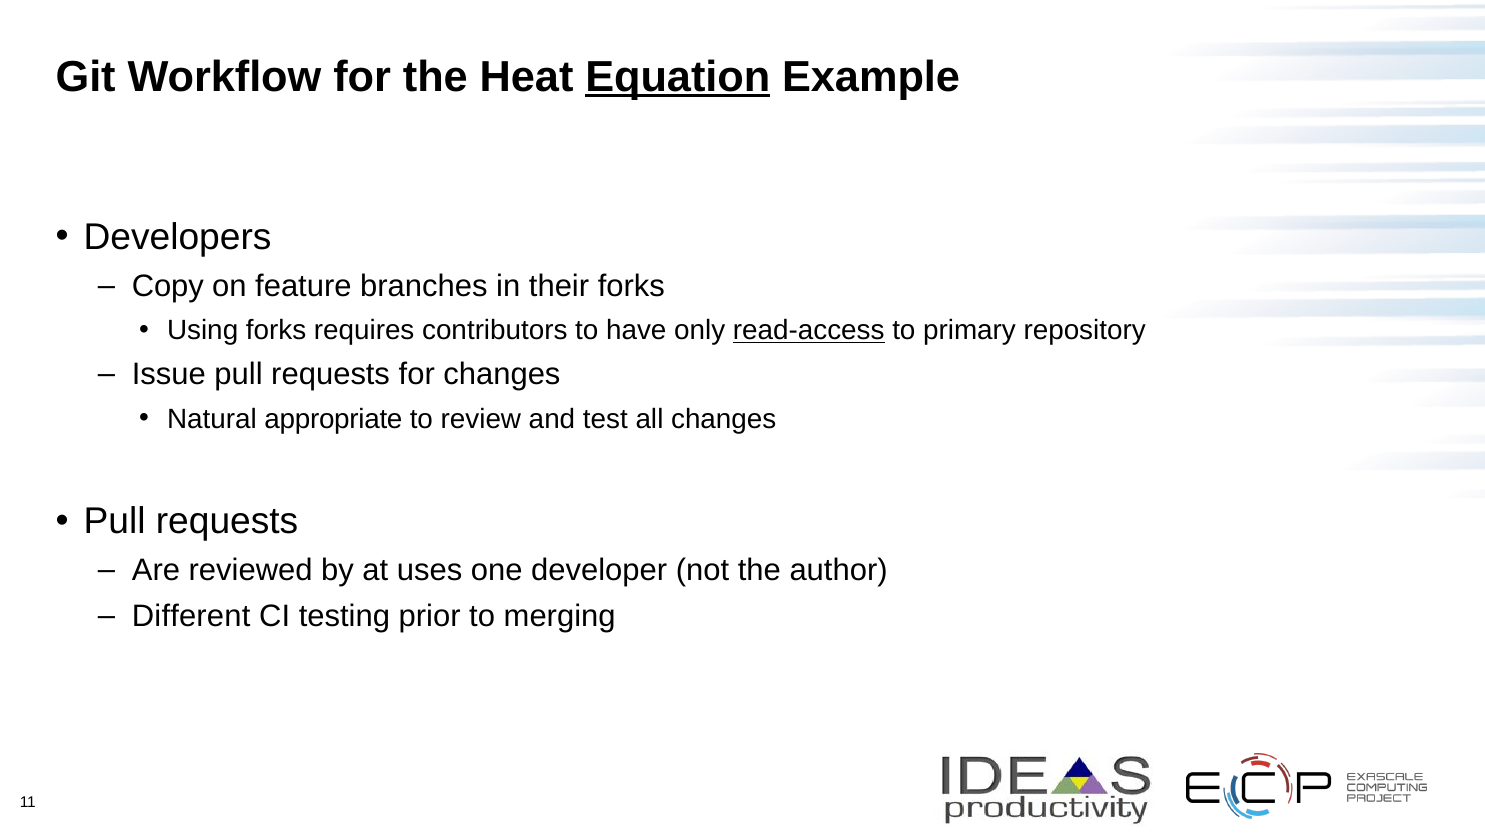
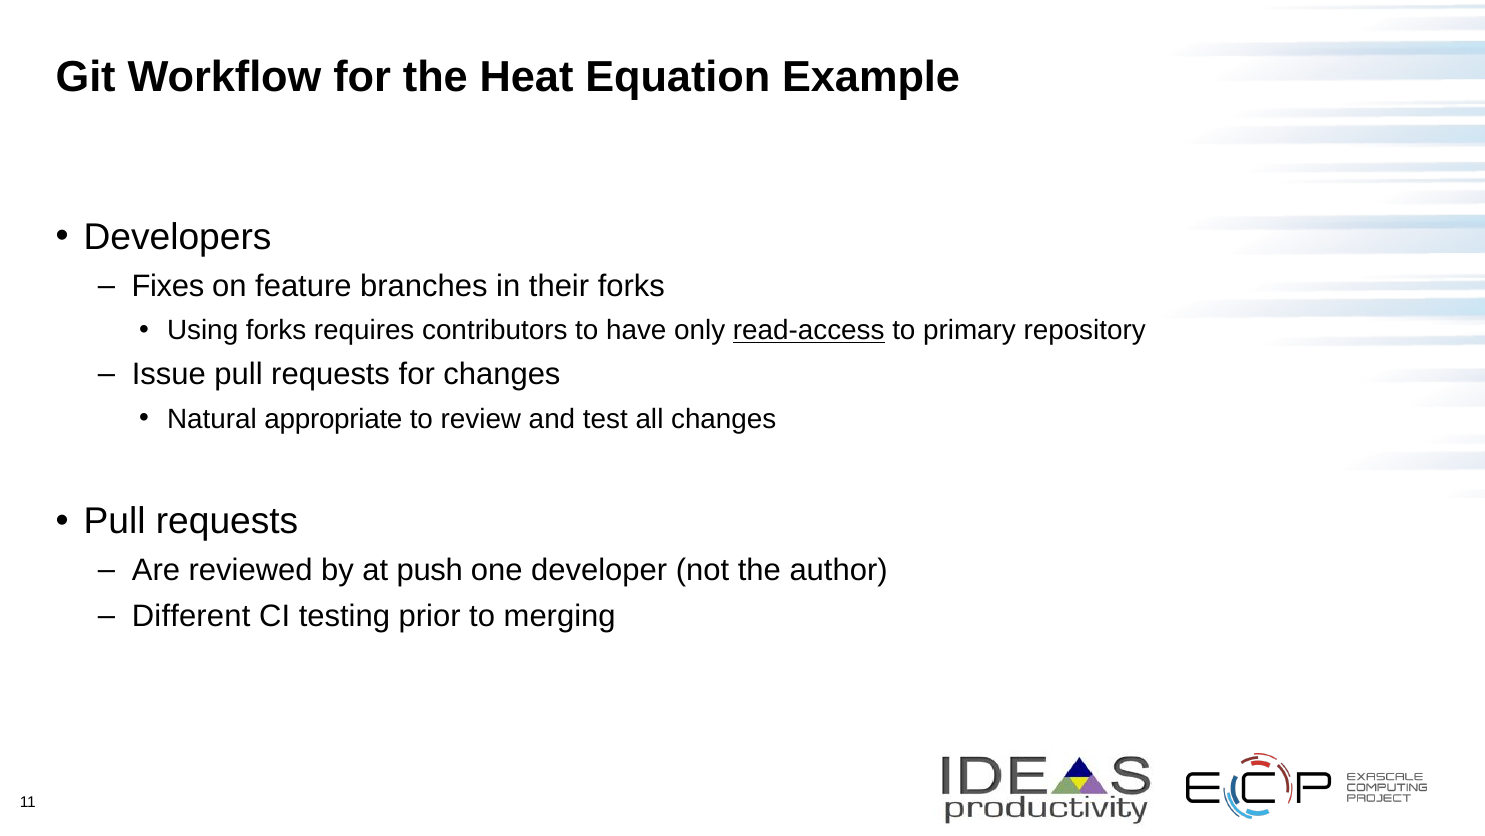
Equation underline: present -> none (678, 77)
Copy: Copy -> Fixes (168, 286)
uses: uses -> push (430, 570)
